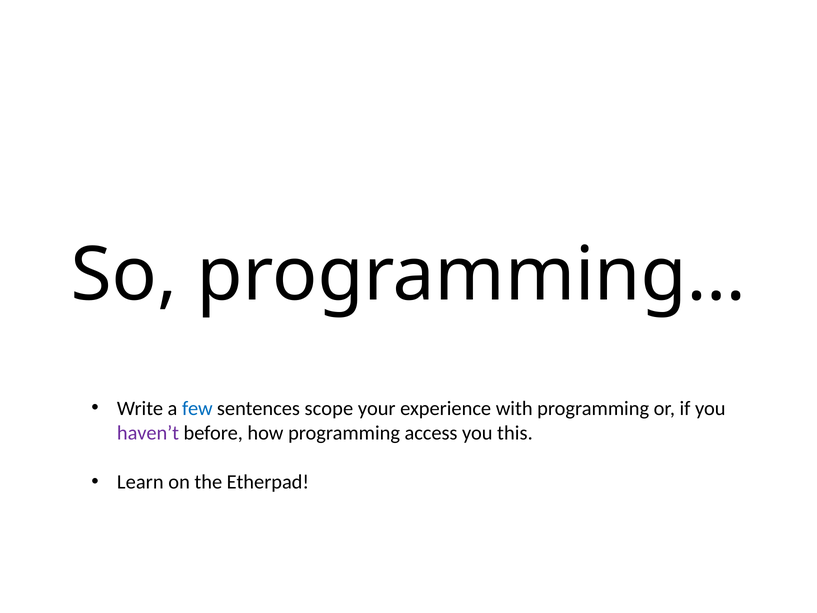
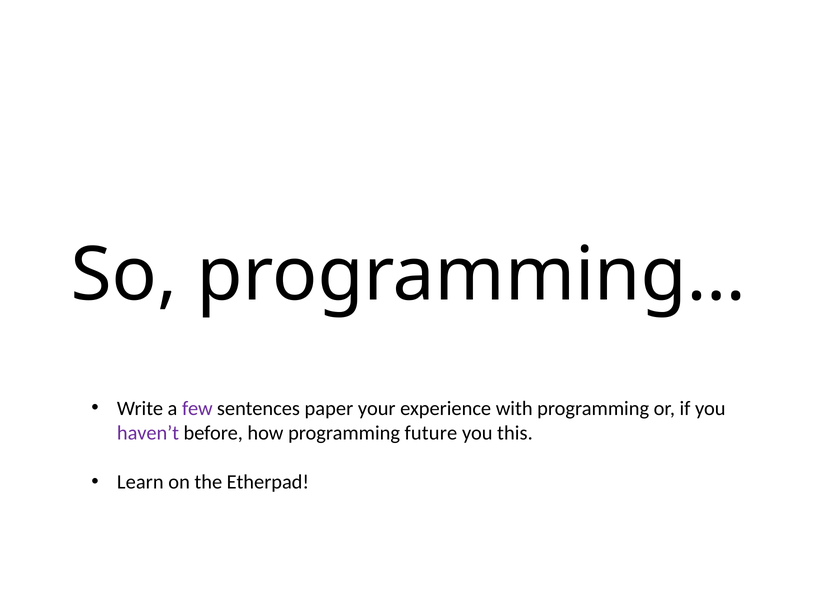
few colour: blue -> purple (197, 408)
scope: scope -> paper (329, 408)
access: access -> future (431, 433)
